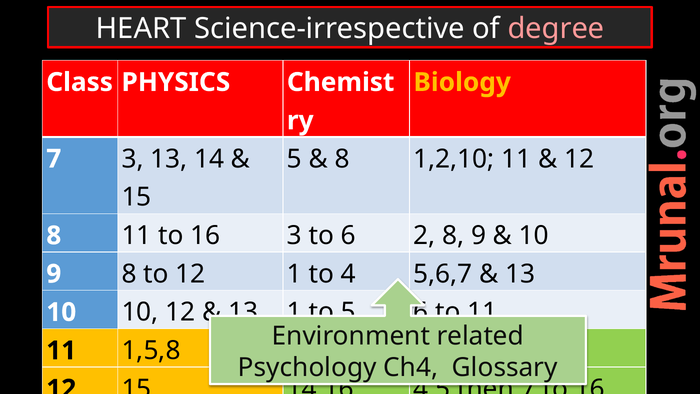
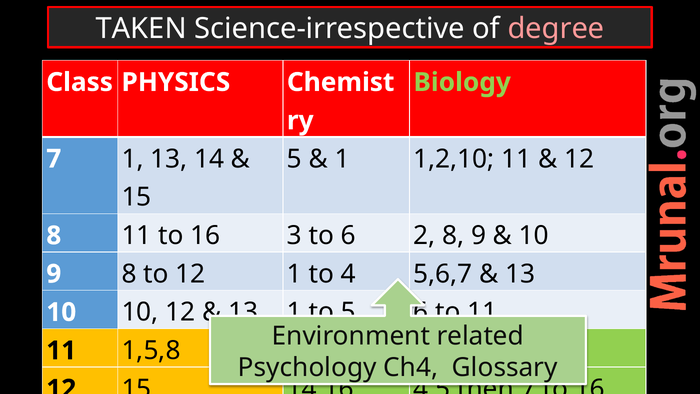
HEART: HEART -> TAKEN (141, 29)
Biology colour: yellow -> light green (462, 82)
8: 8 -> 1 (342, 159)
7 3: 3 -> 1 (133, 159)
